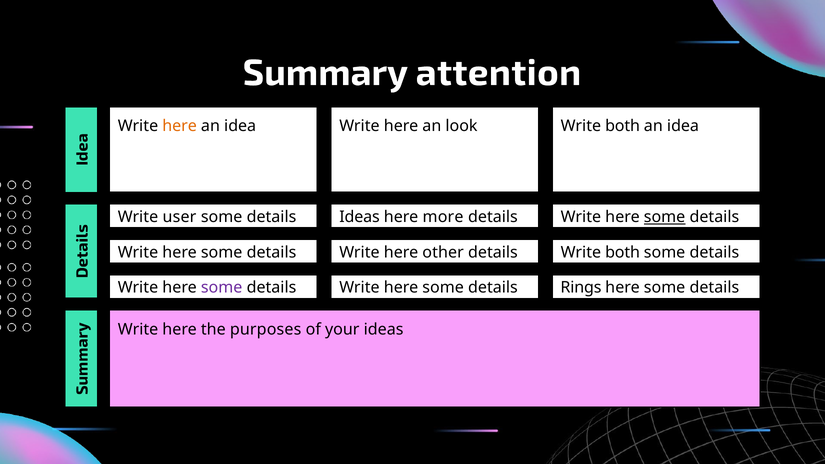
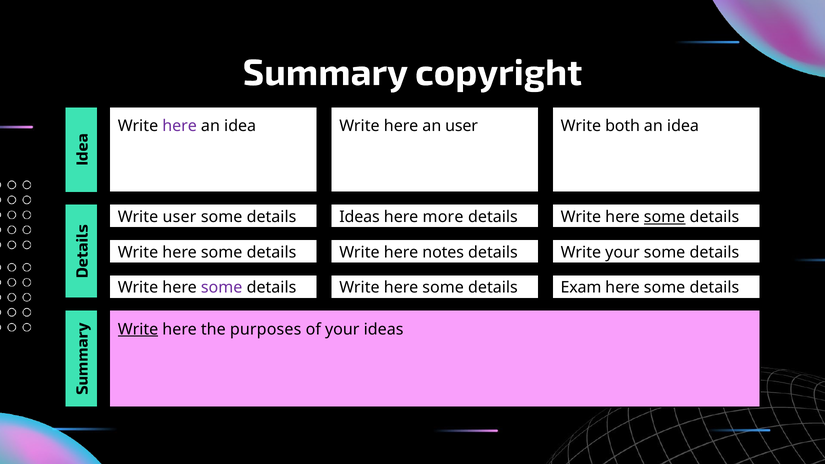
attention: attention -> copyright (499, 73)
here colour: orange -> purple (180, 126)
an look: look -> user (462, 126)
other: other -> notes (443, 252)
details Write both: both -> your (622, 252)
Rings: Rings -> Exam (581, 288)
Write underline: none -> present (138, 329)
